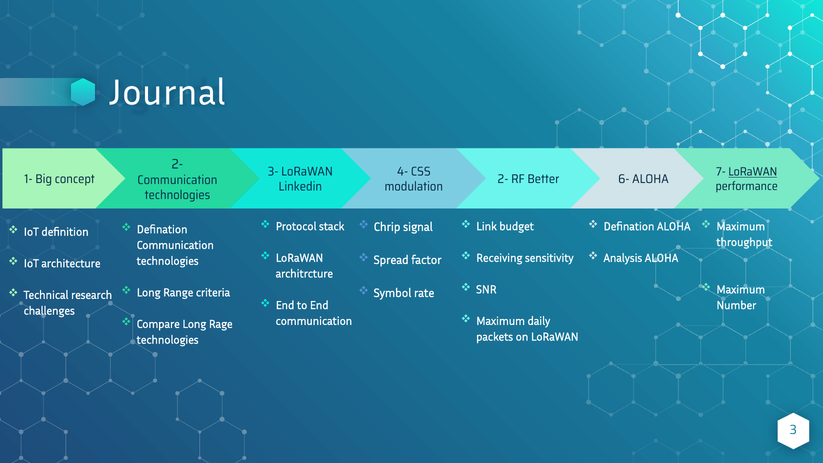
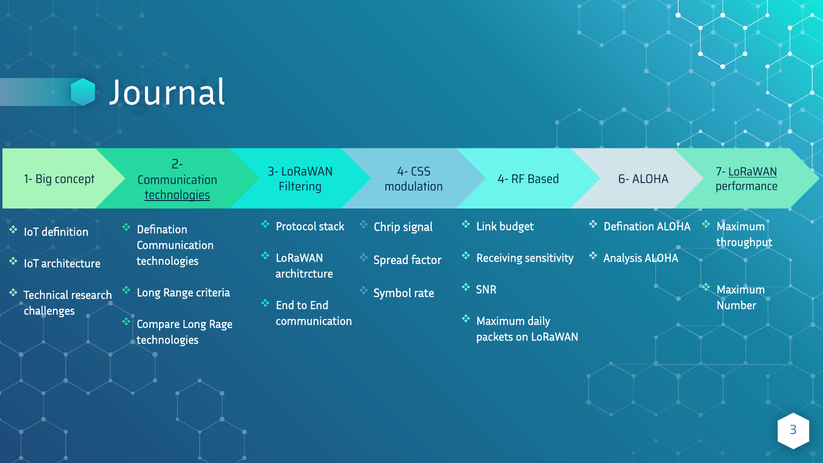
2-: 2- -> 4- (503, 179)
Better: Better -> Based (543, 179)
Linkedin: Linkedin -> Filtering (300, 187)
technologies underline: none -> present (177, 195)
